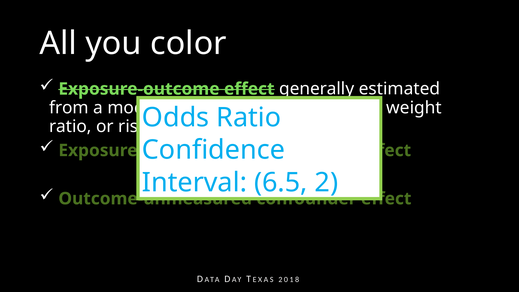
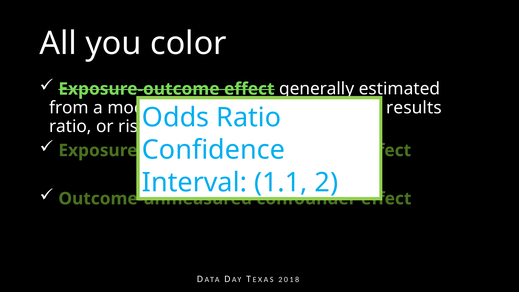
weight: weight -> results (414, 108)
6.5: 6.5 -> 1.1 (281, 182)
